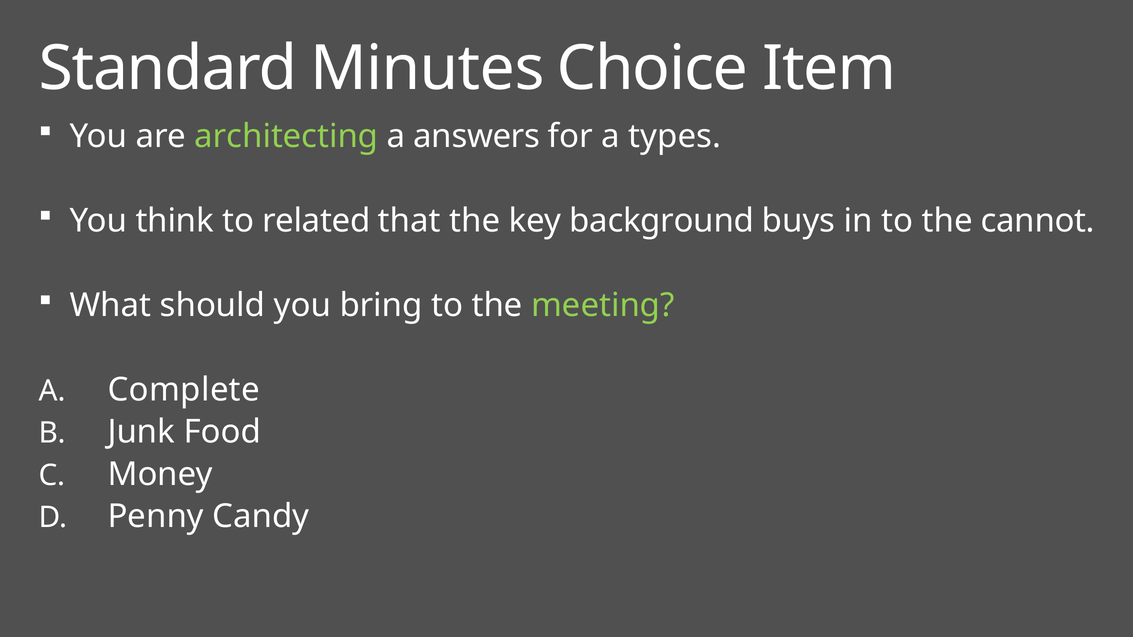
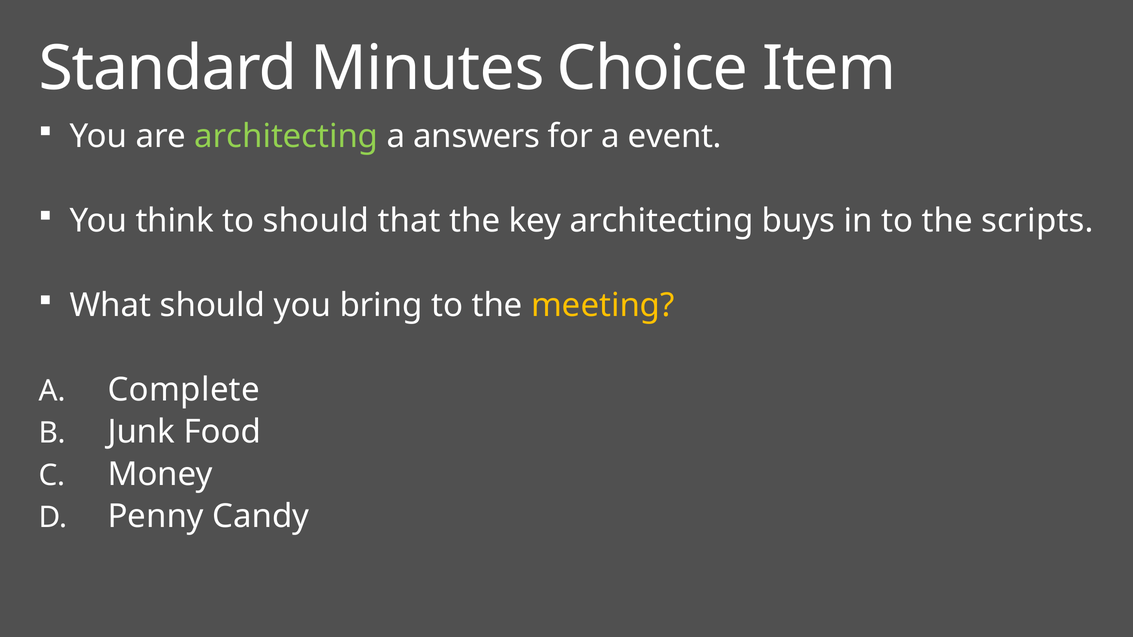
types: types -> event (675, 137)
to related: related -> should (316, 221)
key background: background -> architecting (662, 221)
cannot: cannot -> scripts (1037, 221)
meeting colour: light green -> yellow (603, 306)
